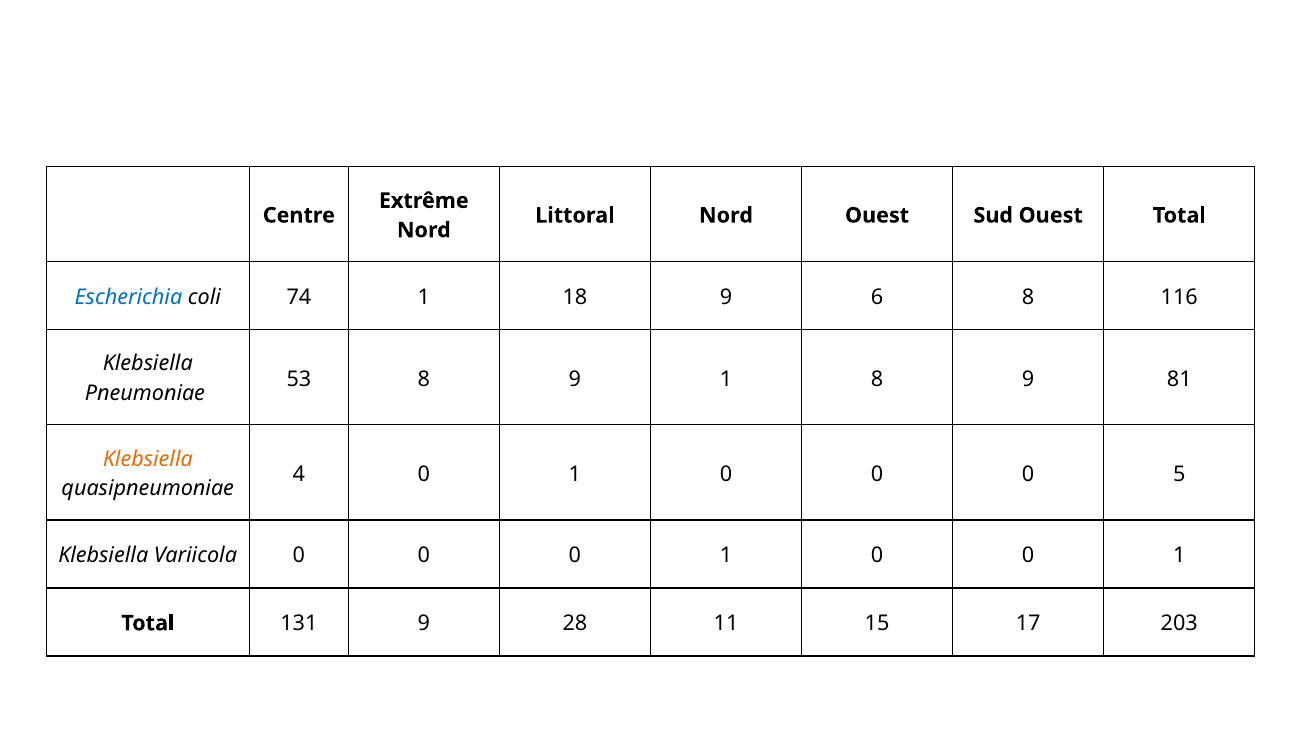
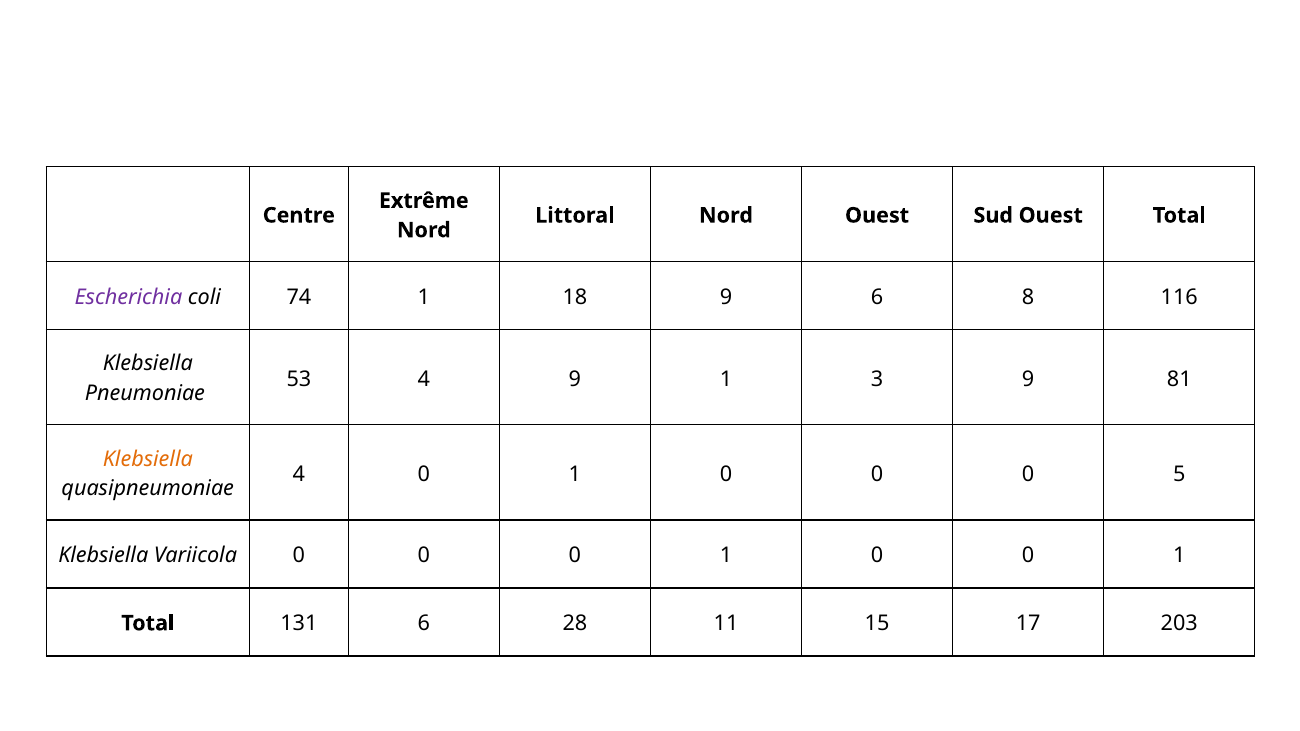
Escherichia colour: blue -> purple (128, 297)
53 8: 8 -> 4 (424, 379)
1 8: 8 -> 3 (877, 379)
131 9: 9 -> 6 (424, 624)
